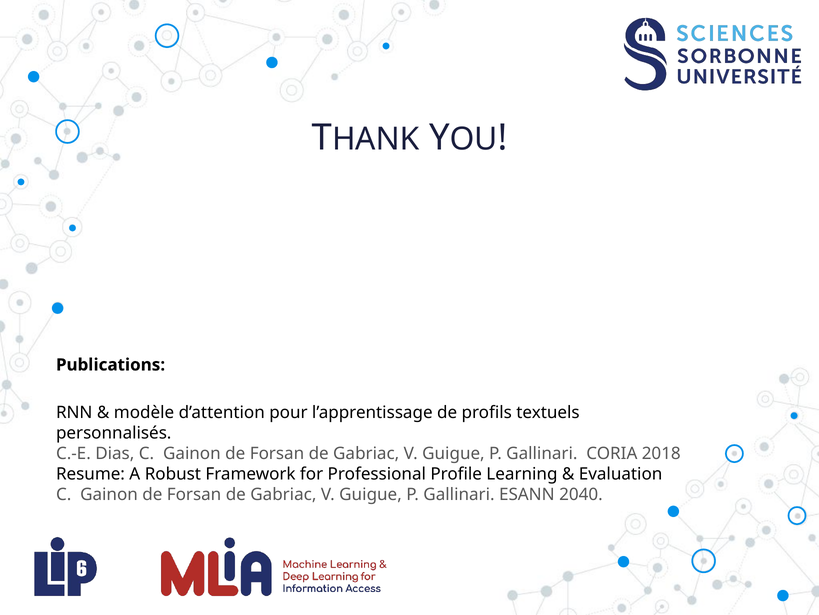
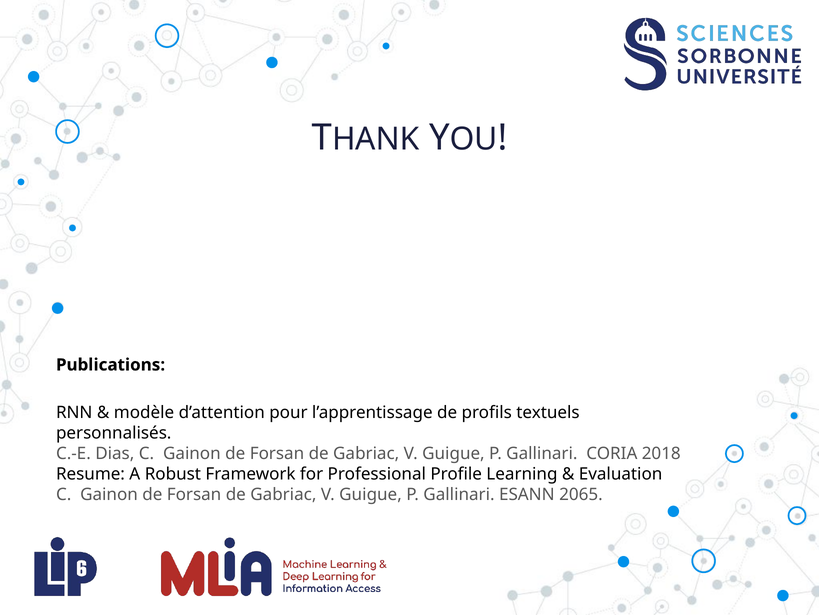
2040: 2040 -> 2065 (581, 494)
